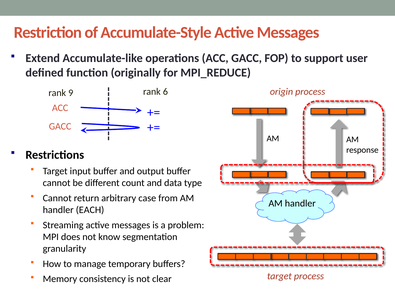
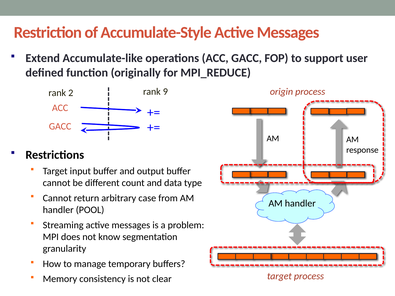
9: 9 -> 2 (71, 93)
6: 6 -> 9 (165, 92)
EACH: EACH -> POOL (90, 210)
